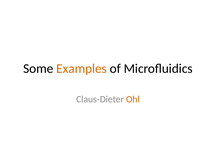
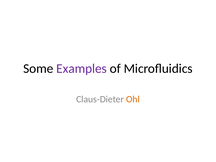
Examples colour: orange -> purple (82, 69)
